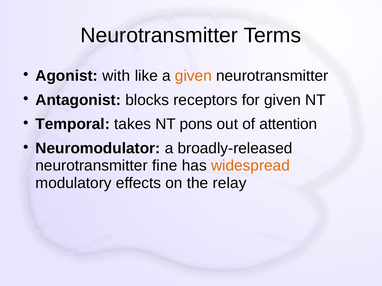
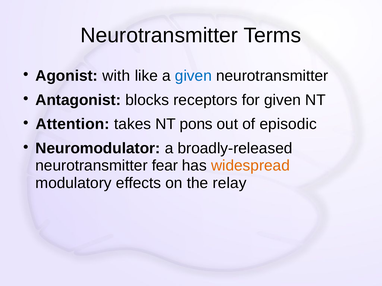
given colour: orange -> blue (193, 76)
Temporal: Temporal -> Attention (73, 124)
attention: attention -> episodic (288, 124)
fine: fine -> fear (165, 166)
